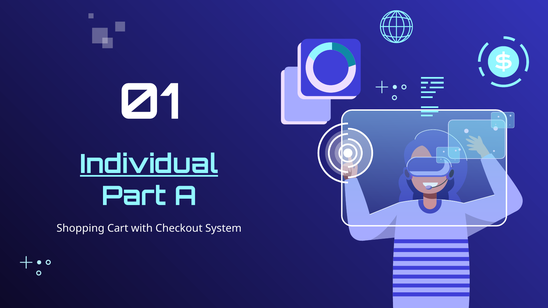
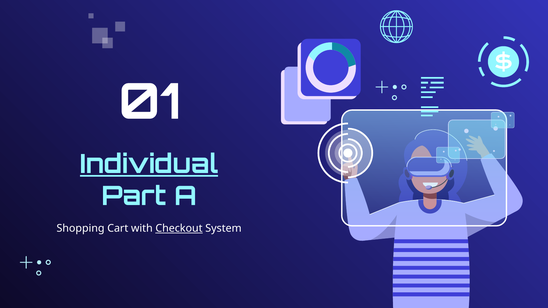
Checkout underline: none -> present (179, 229)
